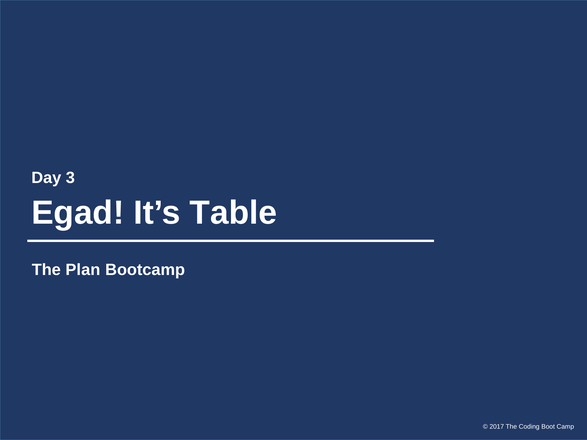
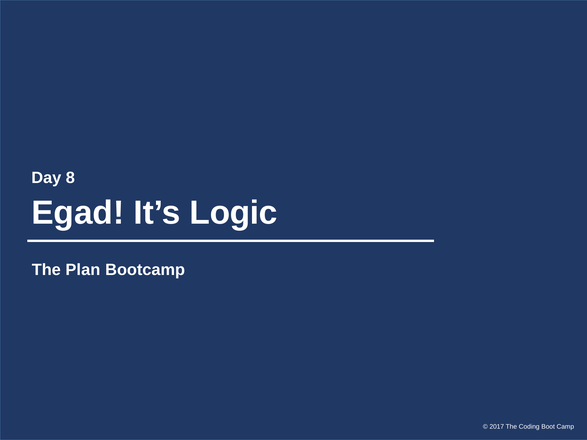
3: 3 -> 8 (70, 178)
Table: Table -> Logic (233, 213)
